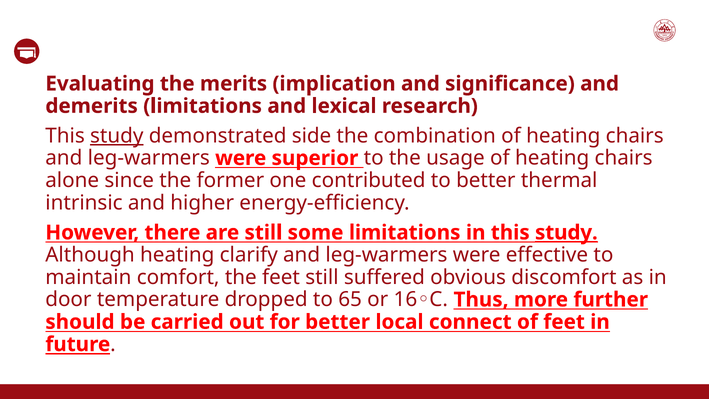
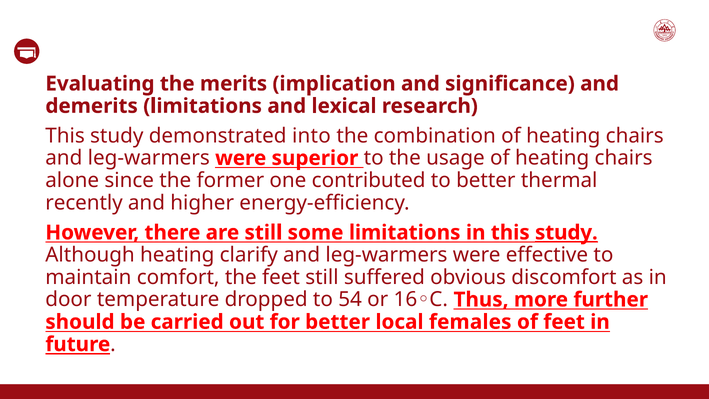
study underline: present -> none (117, 136)
side: side -> into (311, 136)
intrinsic: intrinsic -> recently (84, 203)
65: 65 -> 54 (350, 299)
connect: connect -> females (470, 322)
